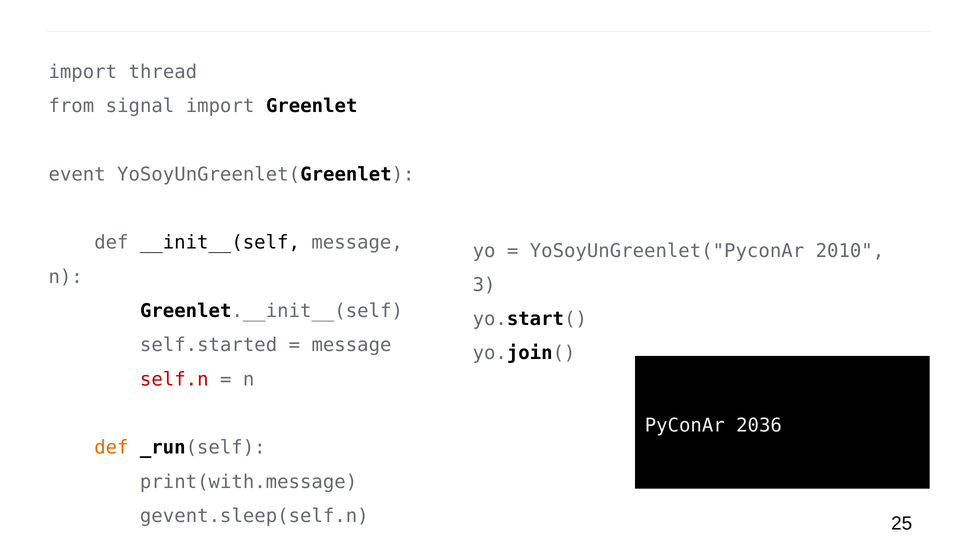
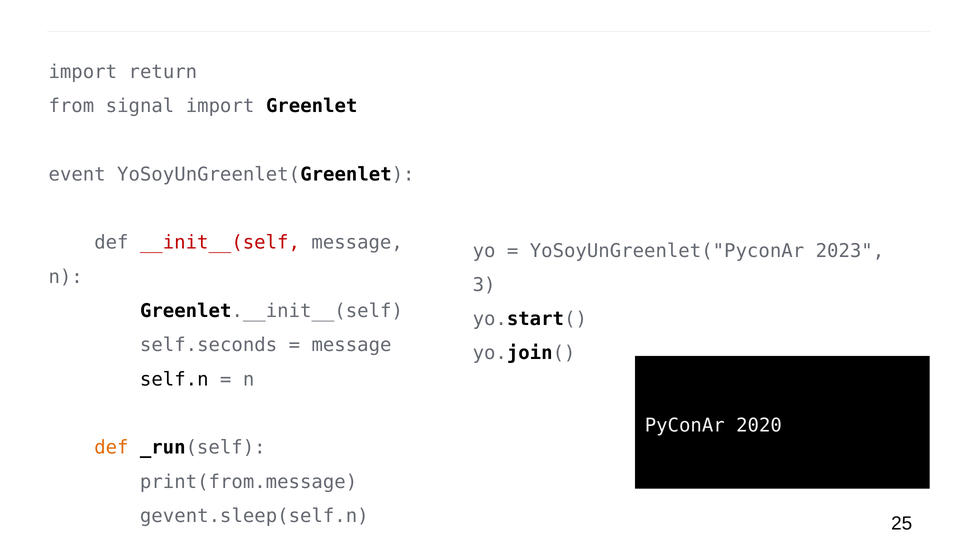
thread: thread -> return (163, 72)
__init__(self colour: black -> red (220, 242)
2010: 2010 -> 2023 (850, 251)
self.started: self.started -> self.seconds (209, 345)
self.n colour: red -> black (174, 379)
2036: 2036 -> 2020 (759, 425)
print(with.message: print(with.message -> print(from.message (249, 481)
